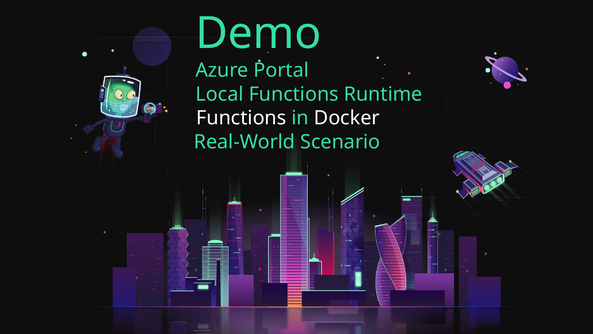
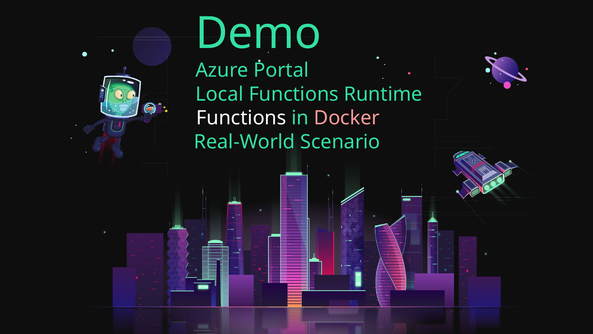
Docker colour: white -> pink (347, 118)
